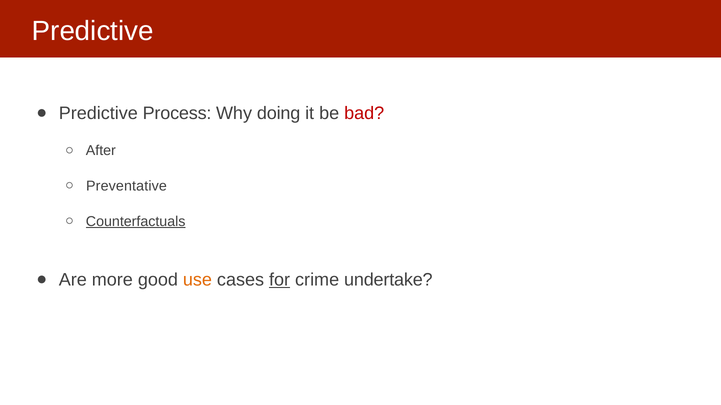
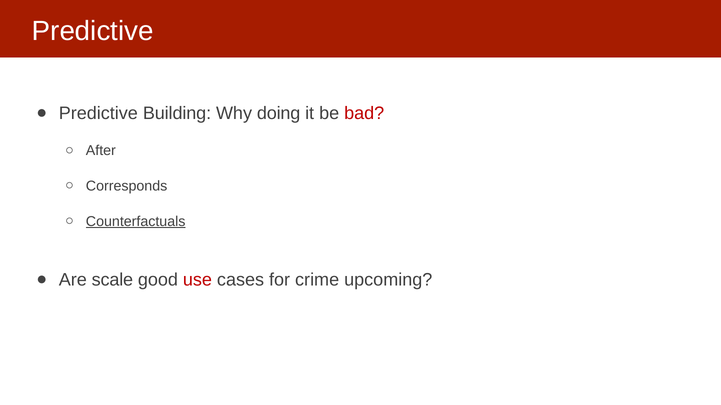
Process: Process -> Building (177, 113)
Preventative: Preventative -> Corresponds (127, 186)
more: more -> scale (112, 280)
use colour: orange -> red (197, 280)
for underline: present -> none (280, 280)
undertake: undertake -> upcoming (388, 280)
